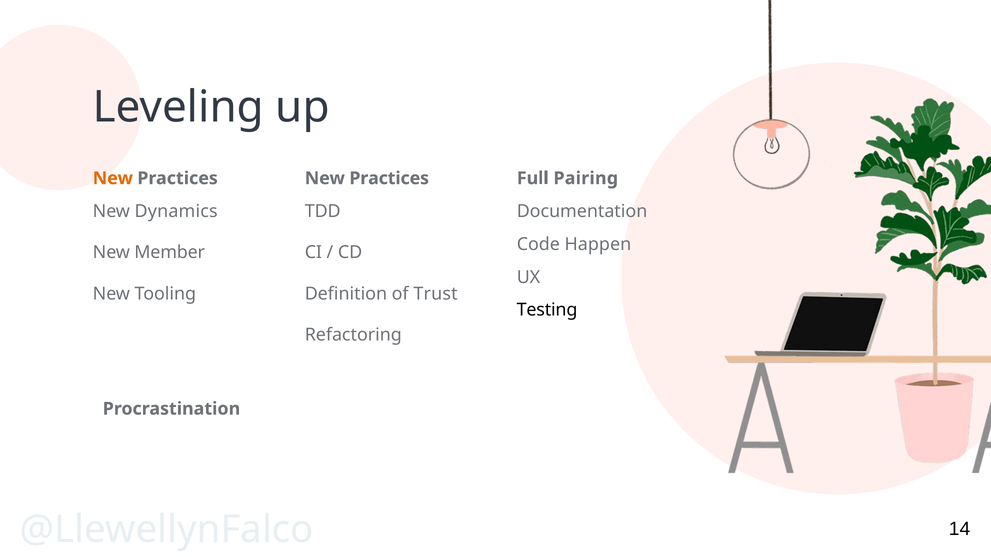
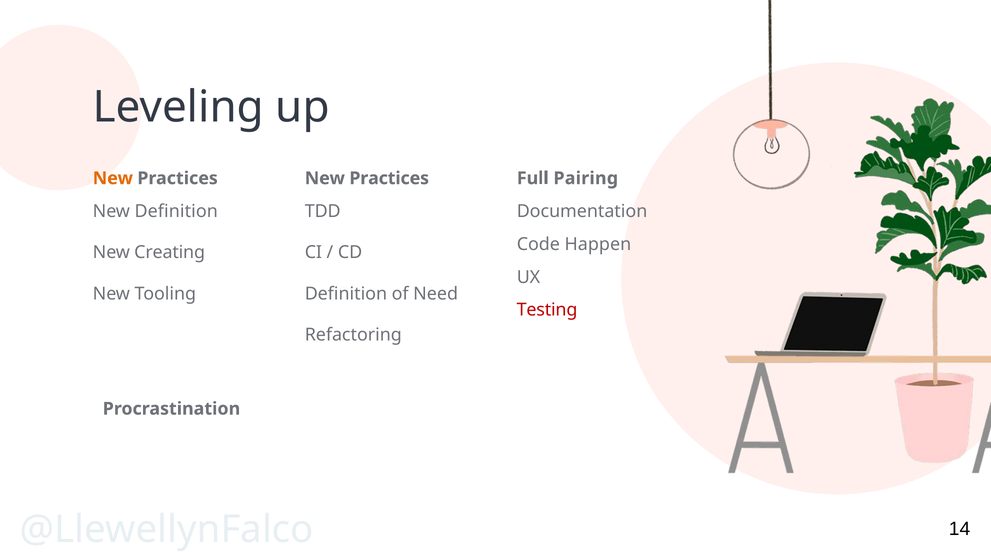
New Dynamics: Dynamics -> Definition (176, 211)
Member: Member -> Creating (170, 253)
Trust: Trust -> Need (436, 294)
Testing colour: black -> red (547, 310)
